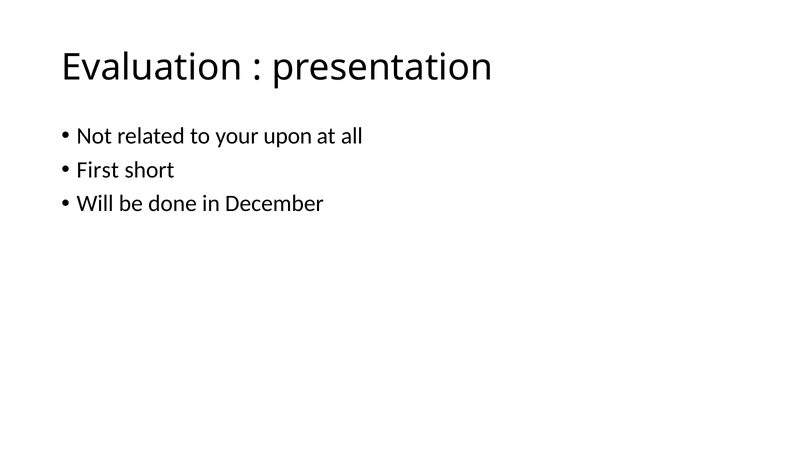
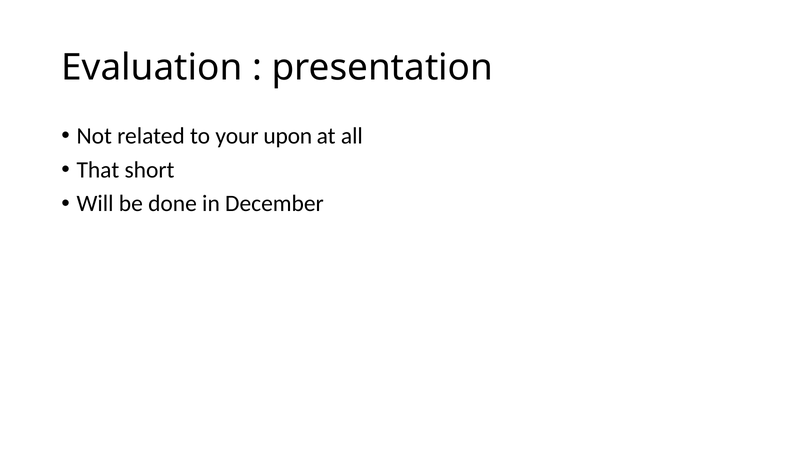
First: First -> That (98, 170)
